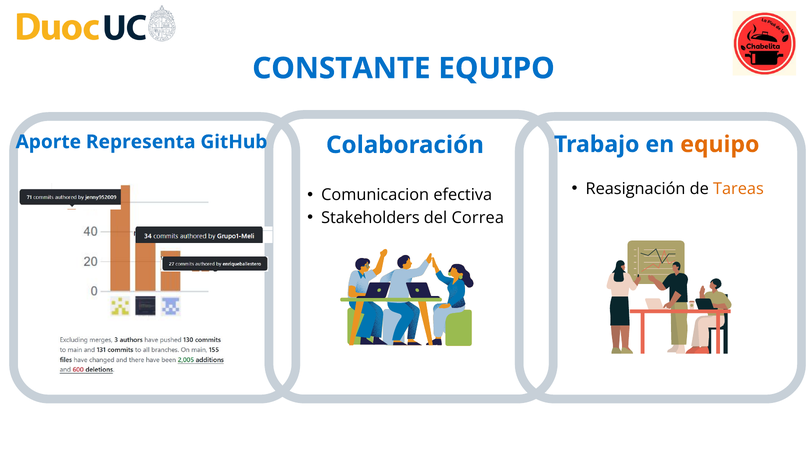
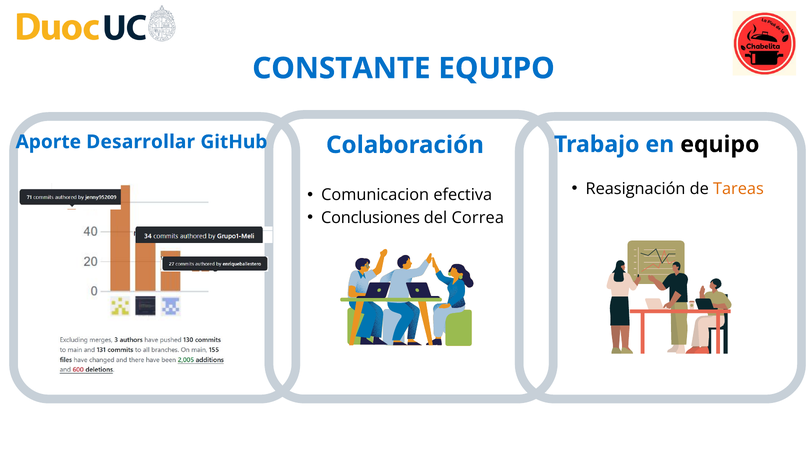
Representa: Representa -> Desarrollar (141, 142)
equipo colour: orange -> black (720, 144)
Stakeholders: Stakeholders -> Conclusiones (371, 218)
